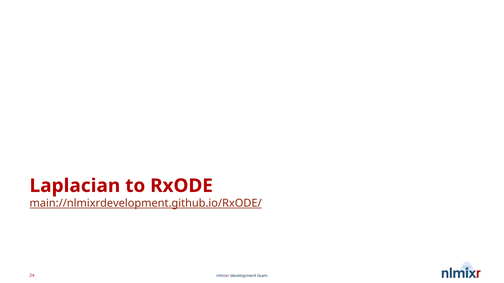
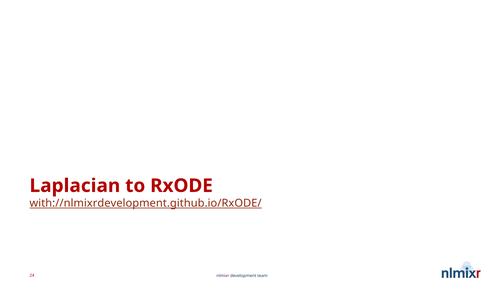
main://nlmixrdevelopment.github.io/RxODE/: main://nlmixrdevelopment.github.io/RxODE/ -> with://nlmixrdevelopment.github.io/RxODE/ (146, 203)
